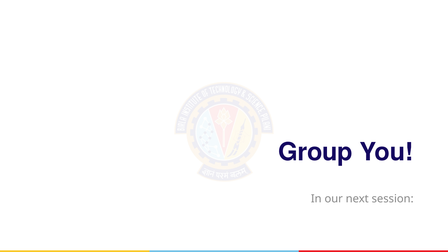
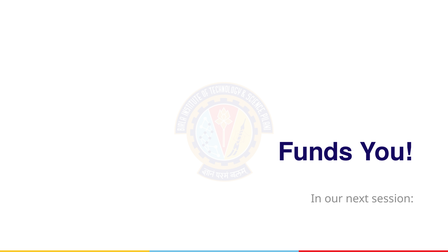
Group: Group -> Funds (315, 152)
